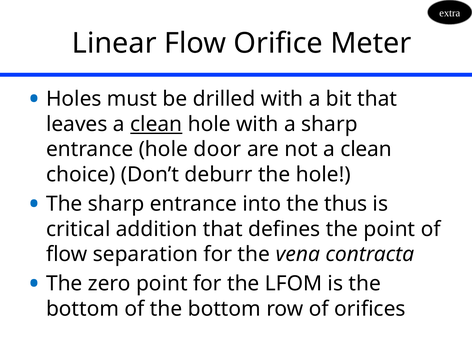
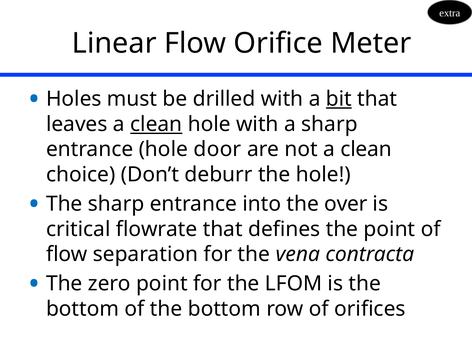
bit underline: none -> present (339, 99)
thus: thus -> over (346, 204)
addition: addition -> flowrate (157, 229)
